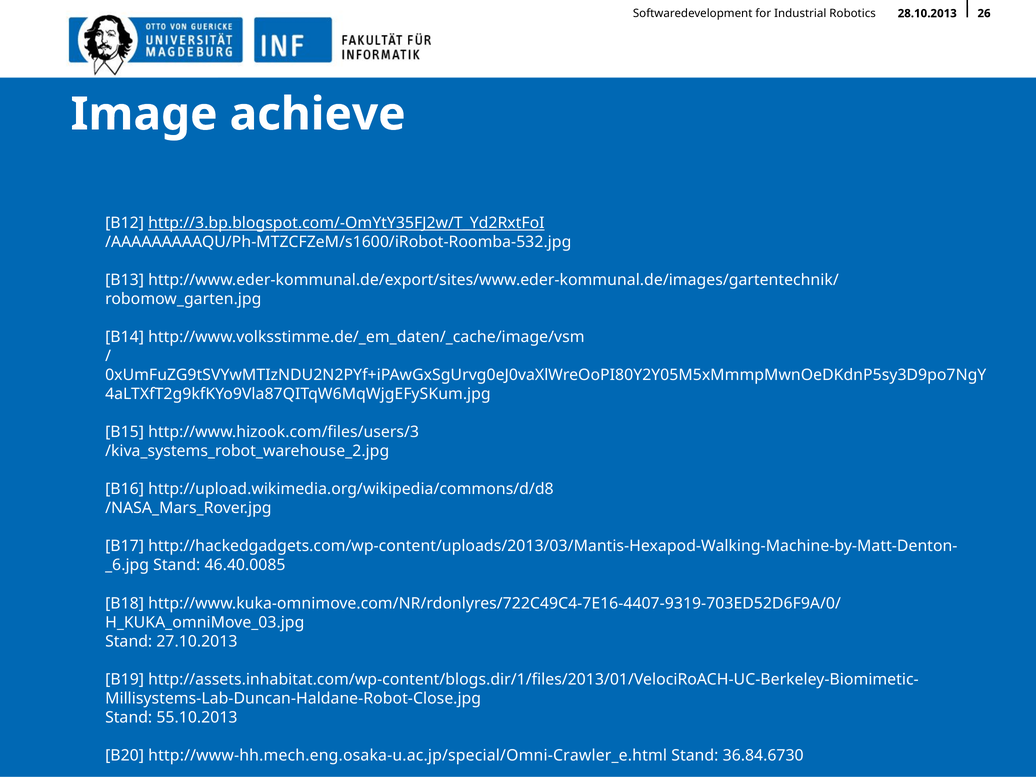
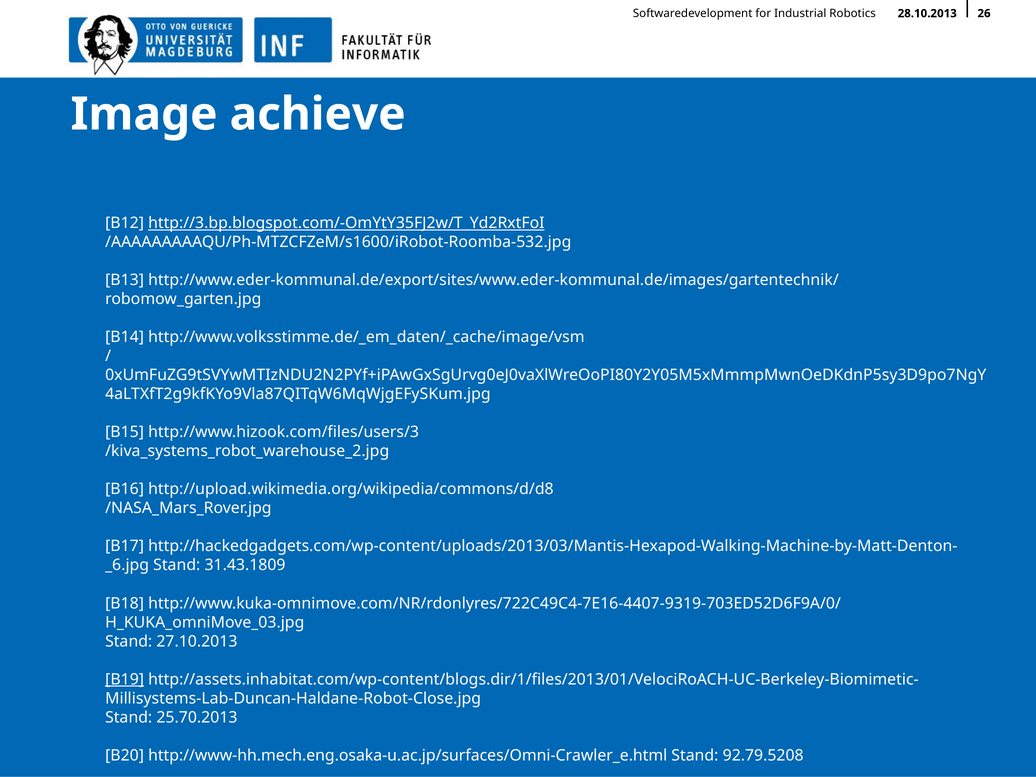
46.40.0085: 46.40.0085 -> 31.43.1809 (245, 565)
B19 underline: none -> present (125, 679)
55.10.2013: 55.10.2013 -> 25.70.2013 (197, 717)
http://www-hh.mech.eng.osaka-u.ac.jp/special/Omni-Crawler_e.html: http://www-hh.mech.eng.osaka-u.ac.jp/special/Omni-Crawler_e.html -> http://www-hh.mech.eng.osaka-u.ac.jp/surfaces/Omni-Crawler_e.html (408, 755)
36.84.6730: 36.84.6730 -> 92.79.5208 (763, 755)
